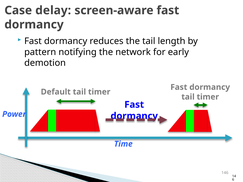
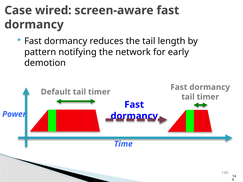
delay: delay -> wired (53, 10)
